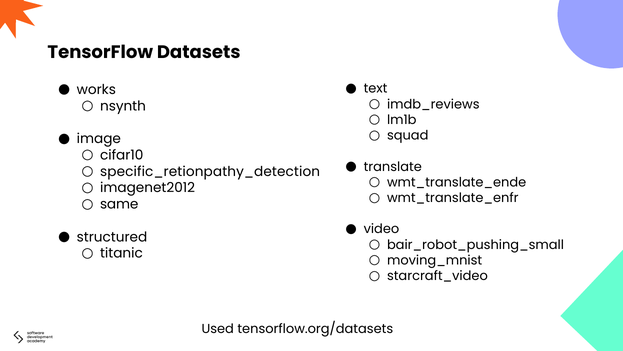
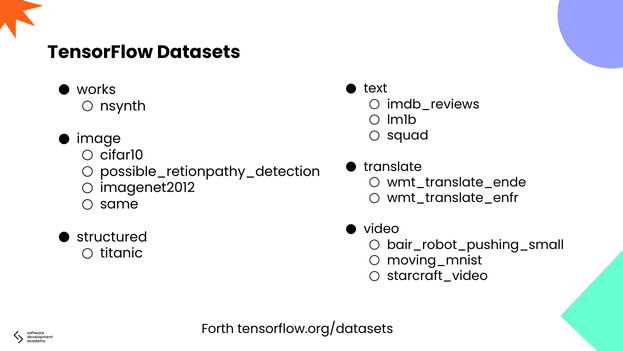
specific_retionpathy_detection: specific_retionpathy_detection -> possible_retionpathy_detection (210, 171)
Used: Used -> Forth (218, 328)
